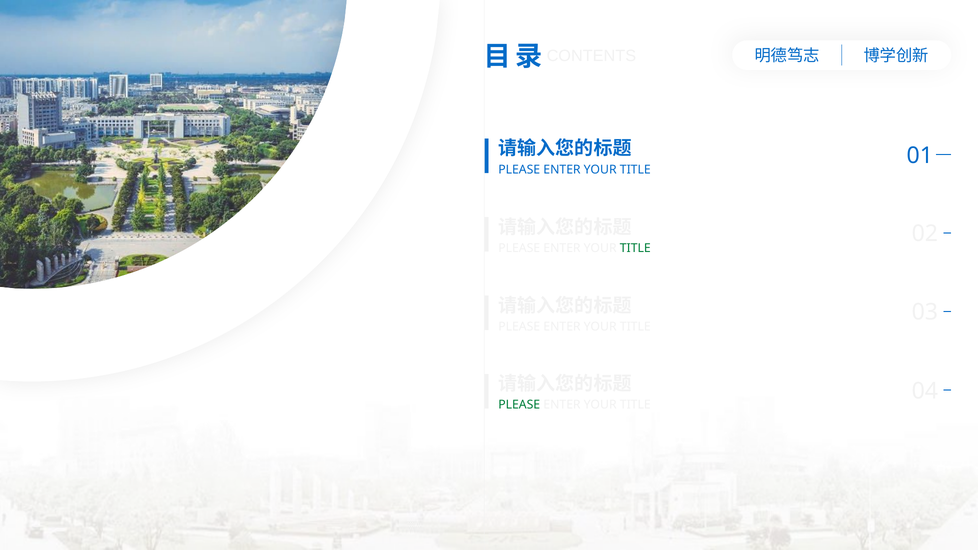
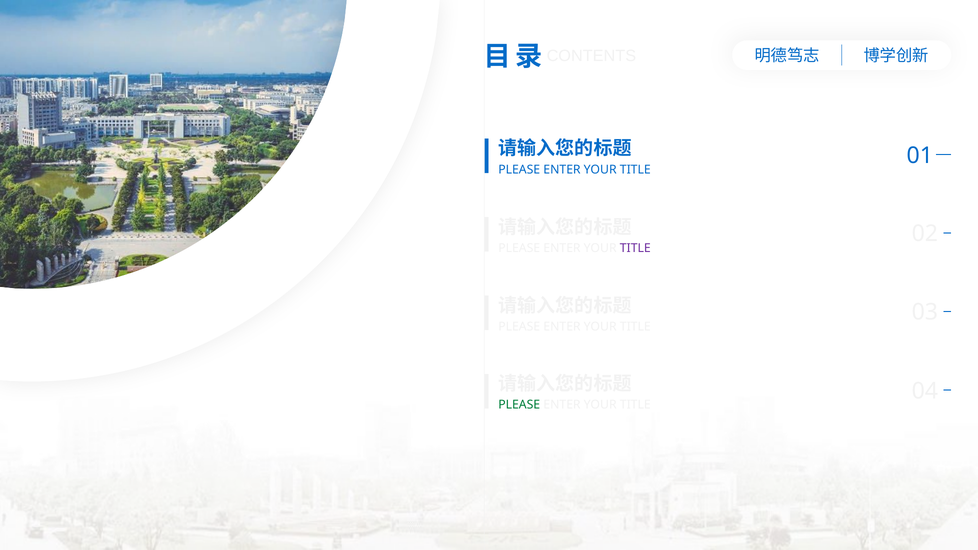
TITLE colour: green -> purple (635, 248)
